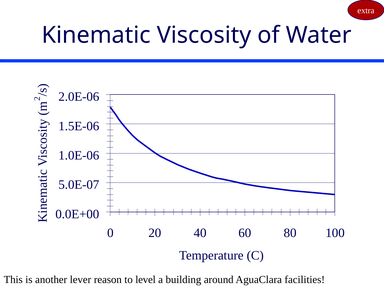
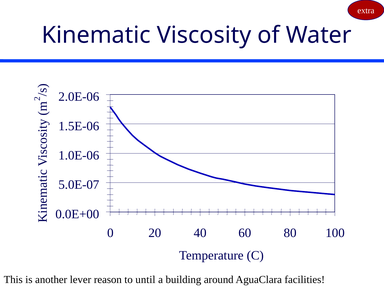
level: level -> until (145, 280)
